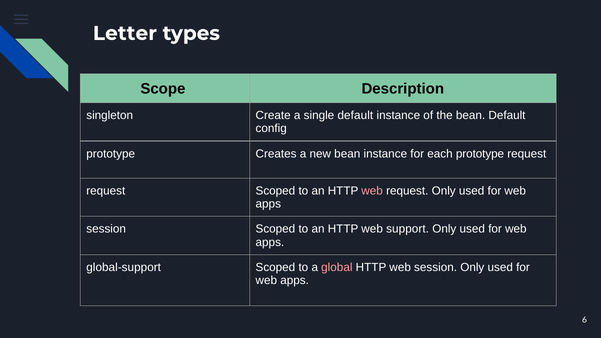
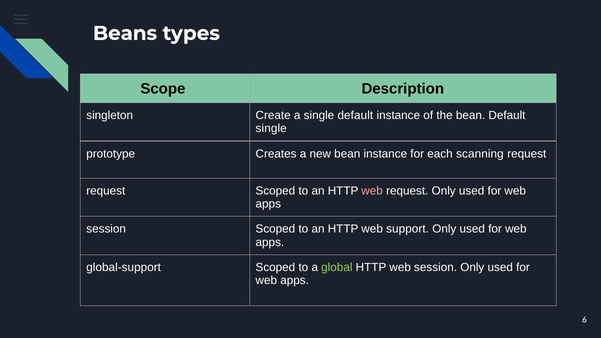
Letter: Letter -> Beans (125, 33)
config: config -> single (271, 129)
each prototype: prototype -> scanning (480, 154)
global colour: pink -> light green (337, 267)
